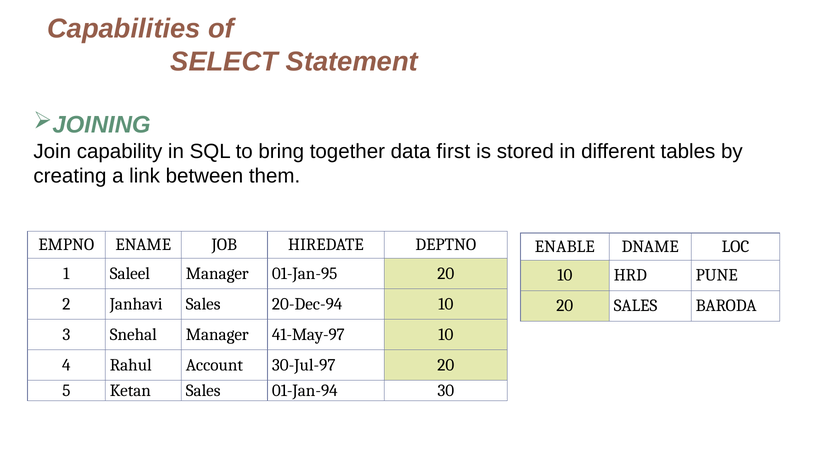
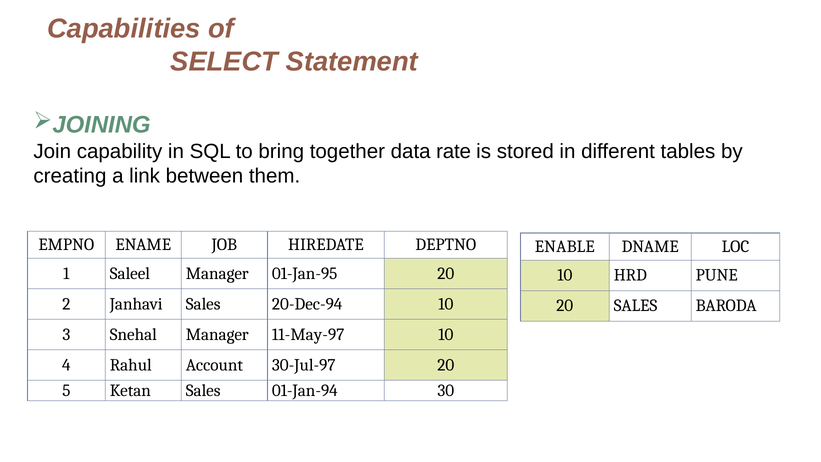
first: first -> rate (454, 151)
41-May-97: 41-May-97 -> 11-May-97 (308, 334)
